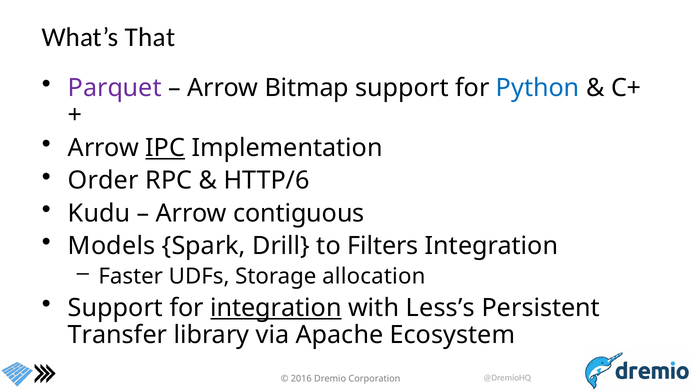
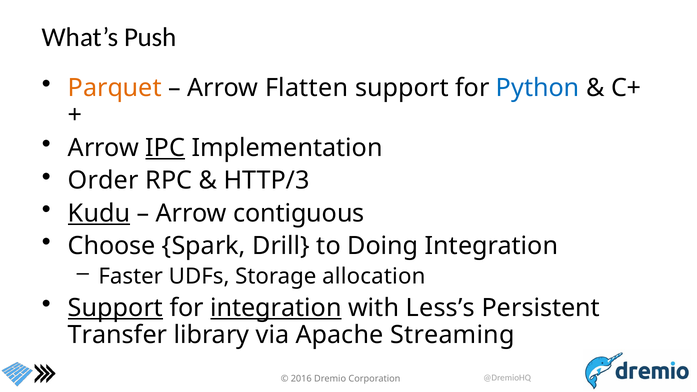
That: That -> Push (150, 37)
Parquet colour: purple -> orange (115, 88)
Bitmap: Bitmap -> Flatten (307, 88)
HTTP/6: HTTP/6 -> HTTP/3 (267, 181)
Kudu underline: none -> present (99, 213)
Models: Models -> Choose (112, 246)
Filters: Filters -> Doing (383, 246)
Support underline: none -> present (116, 308)
Ecosystem: Ecosystem -> Streaming (452, 335)
